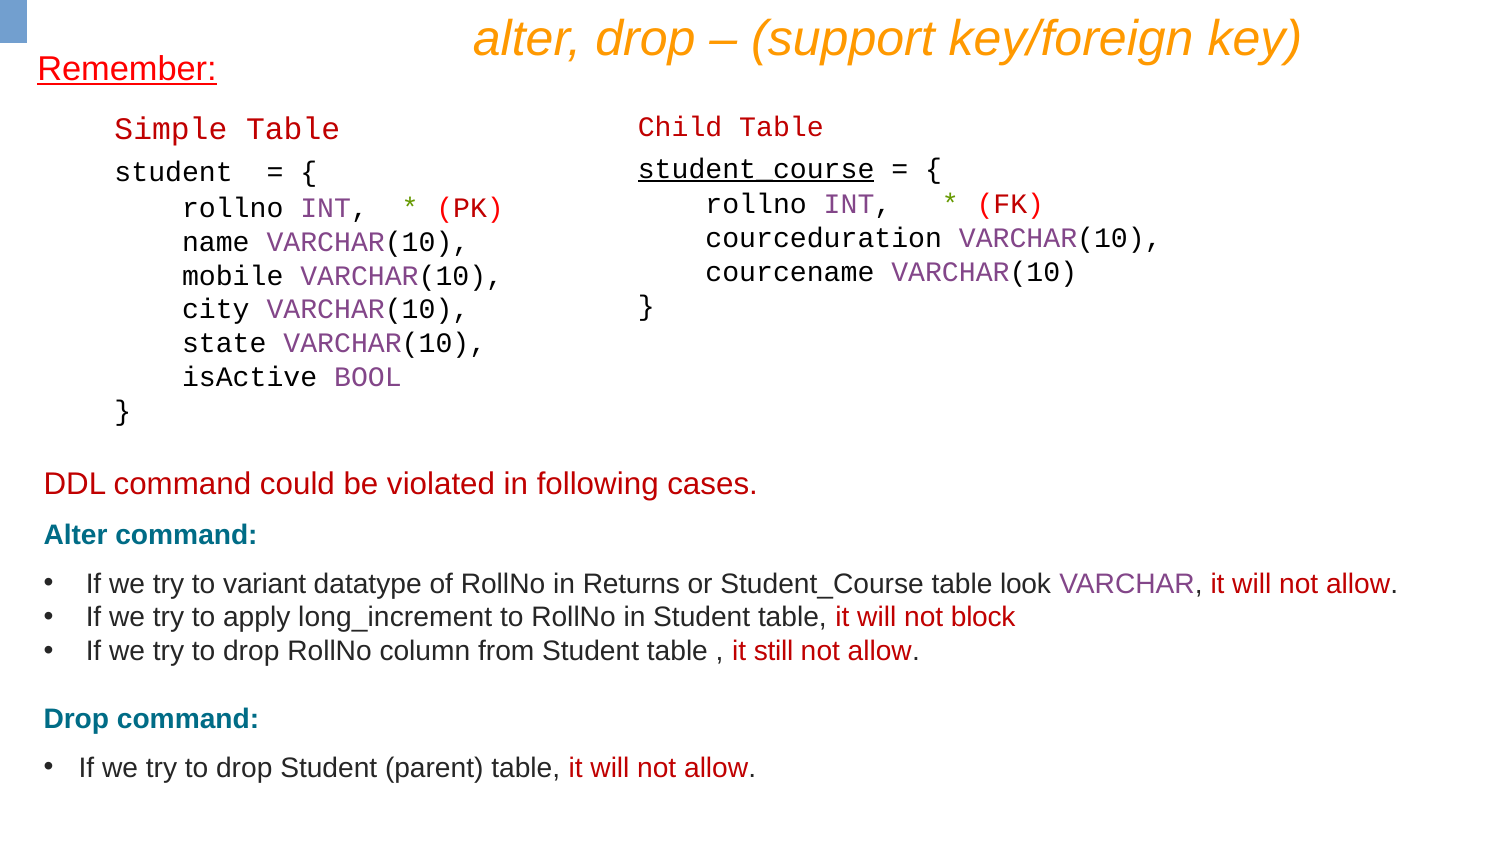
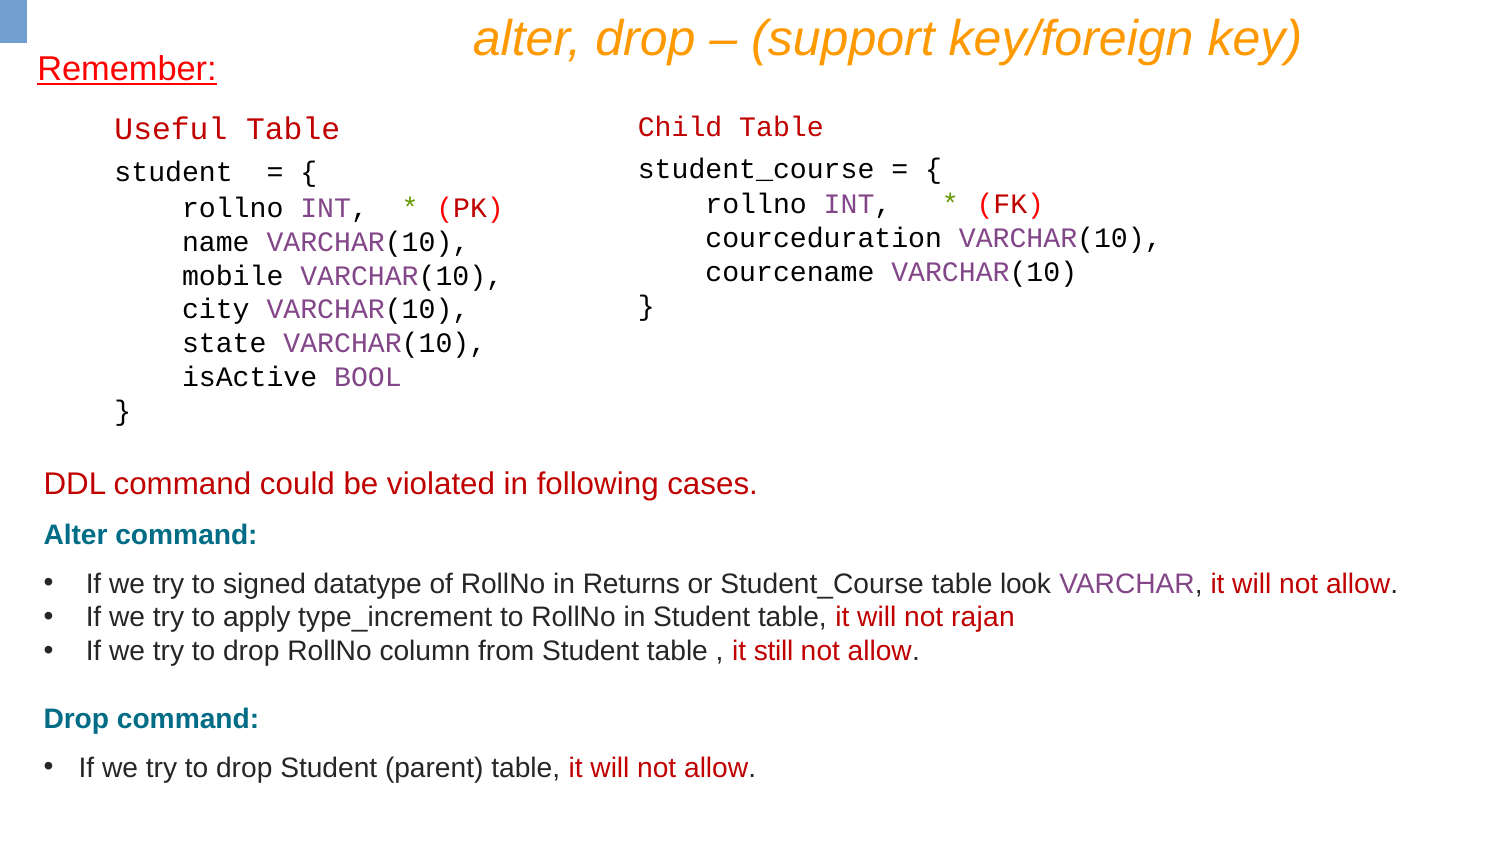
Simple: Simple -> Useful (171, 130)
student_course underline: present -> none (756, 169)
variant: variant -> signed (265, 584)
long_increment: long_increment -> type_increment (395, 617)
block: block -> rajan (983, 617)
